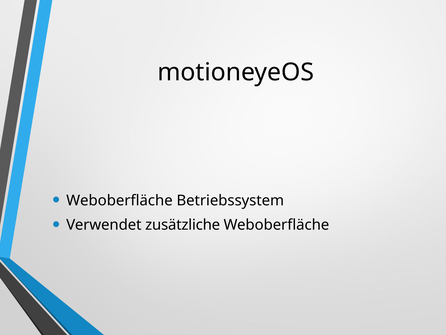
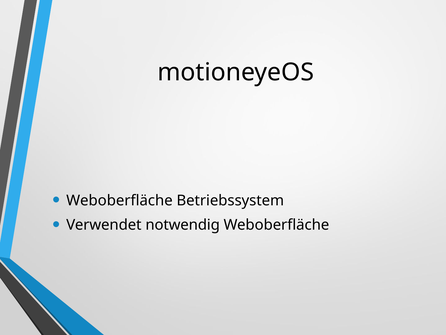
zusätzliche: zusätzliche -> notwendig (183, 225)
